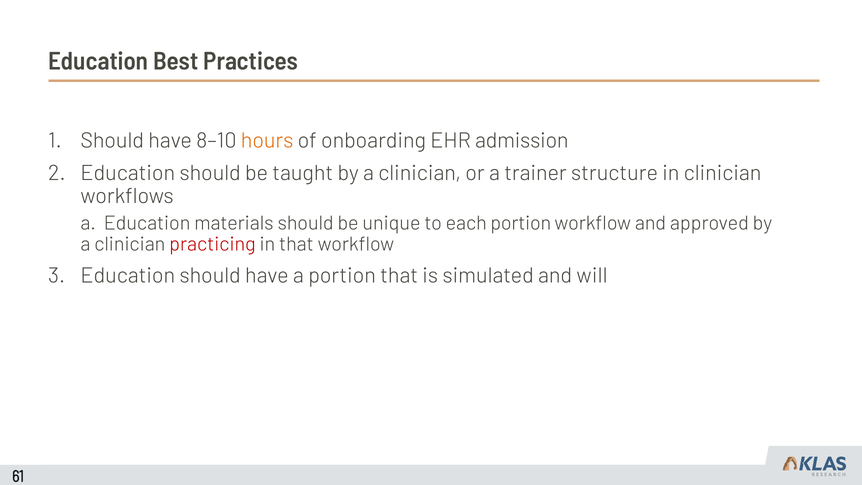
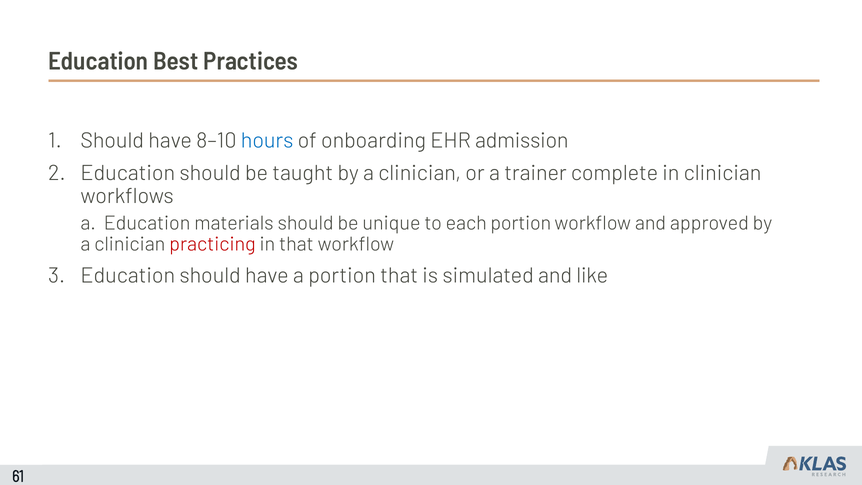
hours colour: orange -> blue (267, 141)
structure: structure -> complete (615, 173)
will: will -> like (592, 276)
